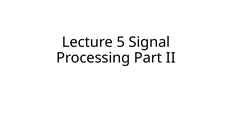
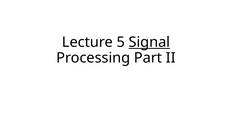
Signal underline: none -> present (149, 42)
